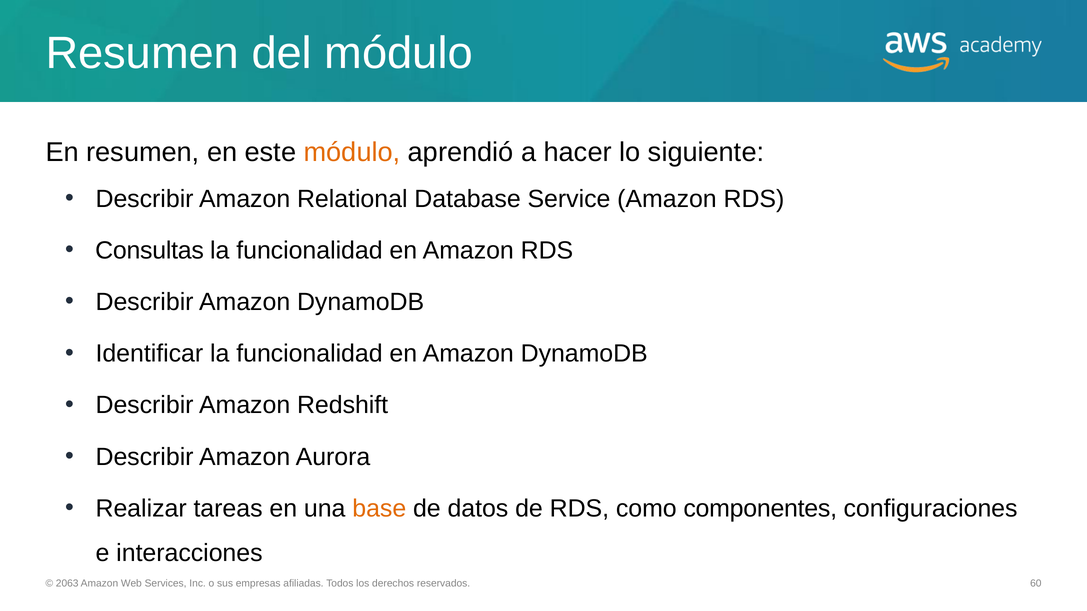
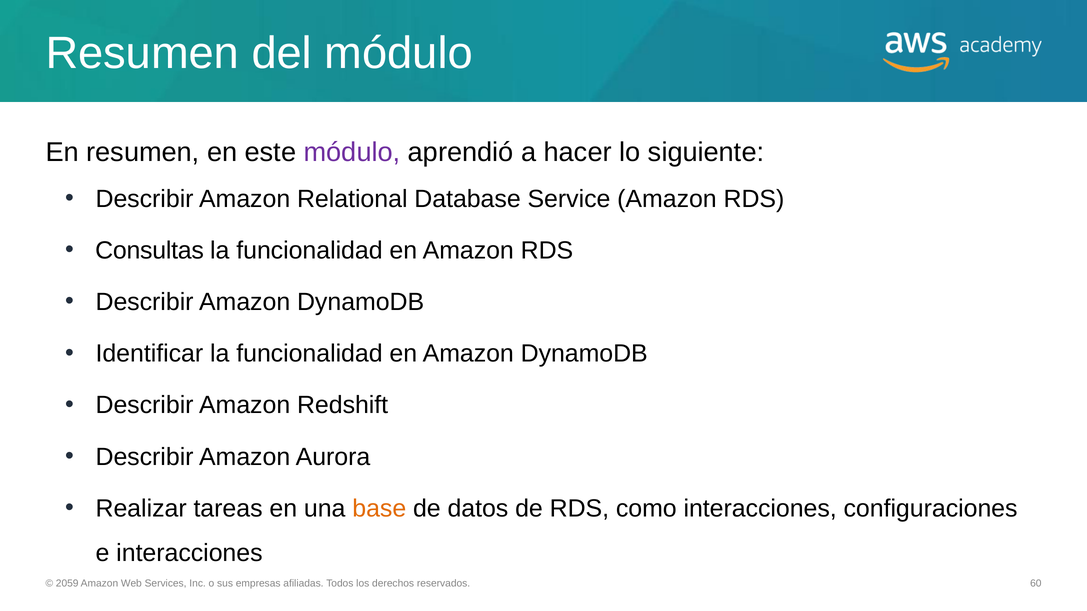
módulo colour: orange -> purple (352, 153)
como componentes: componentes -> interacciones (760, 509)
2063: 2063 -> 2059 (67, 584)
